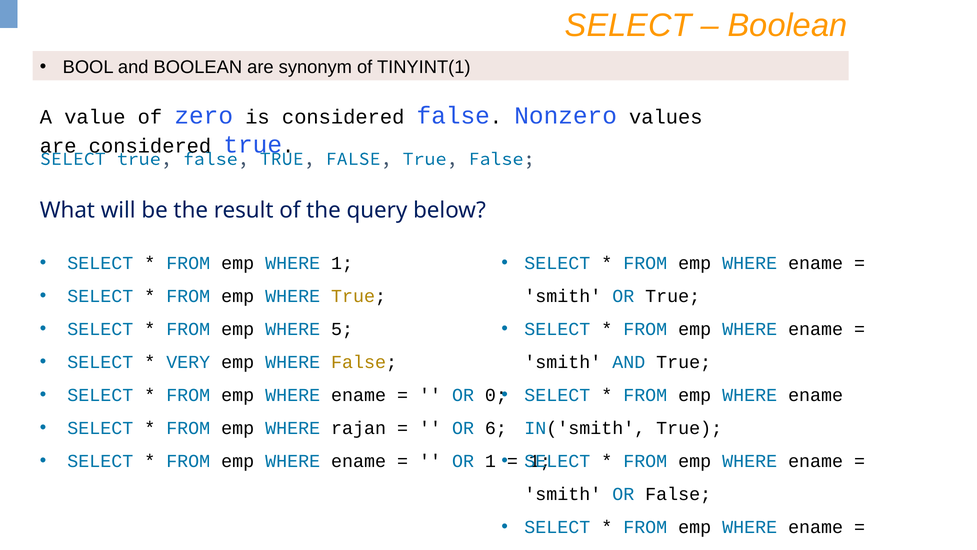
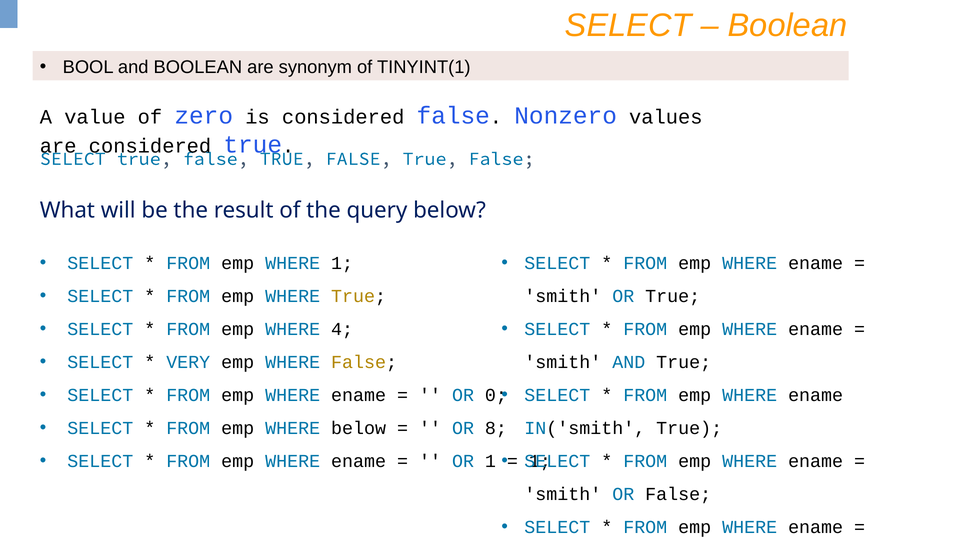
5: 5 -> 4 (342, 329)
WHERE rajan: rajan -> below (359, 428)
6: 6 -> 8 (496, 428)
